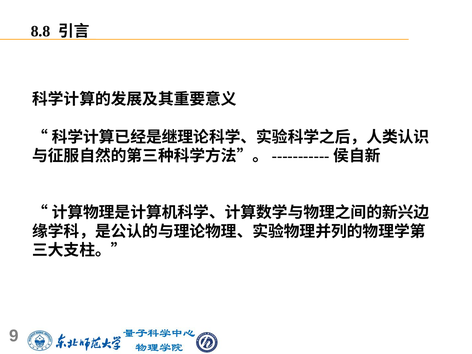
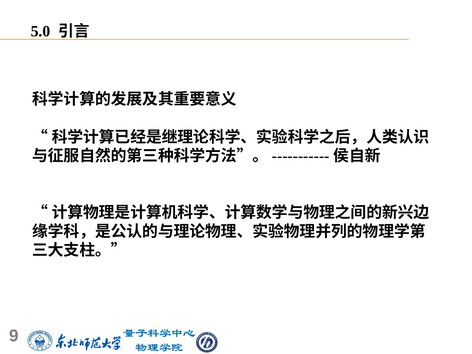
8.8: 8.8 -> 5.0 (41, 31)
